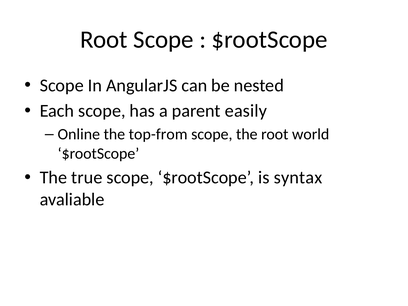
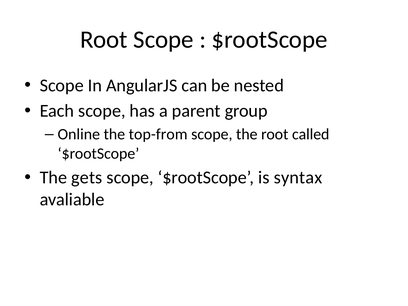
easily: easily -> group (246, 111)
world: world -> called (311, 134)
true: true -> gets (87, 178)
